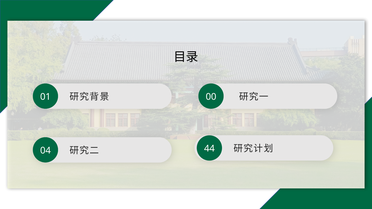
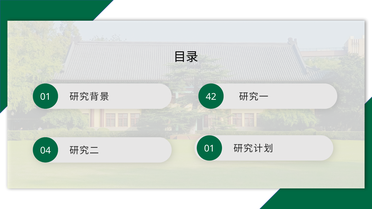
00: 00 -> 42 (211, 97)
44: 44 -> 01 (209, 149)
